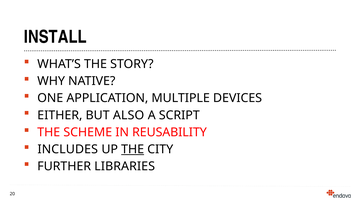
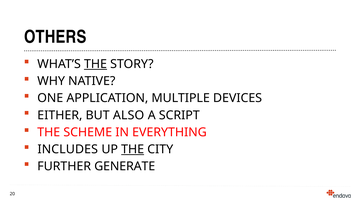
INSTALL: INSTALL -> OTHERS (55, 37)
THE underline: none -> present (96, 64)
REUSABILITY: REUSABILITY -> EVERYTHING (169, 133)
LIBRARIES: LIBRARIES -> GENERATE (125, 167)
